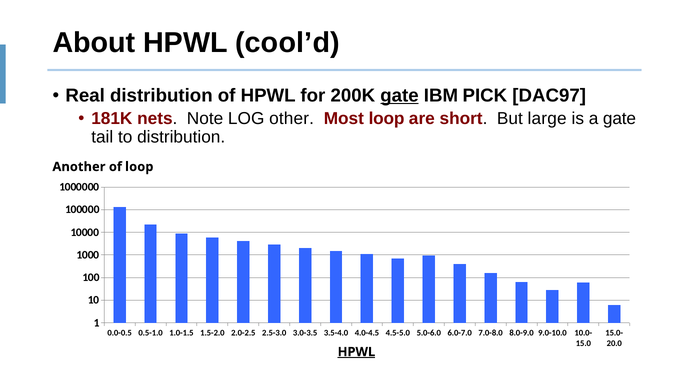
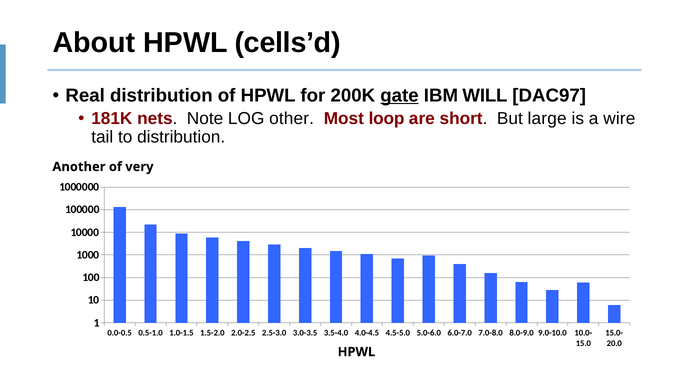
cool’d: cool’d -> cells’d (288, 43)
PICK: PICK -> WILL (485, 95)
a gate: gate -> wire (619, 118)
of loop: loop -> very (139, 167)
HPWL underline: present -> none (356, 351)
